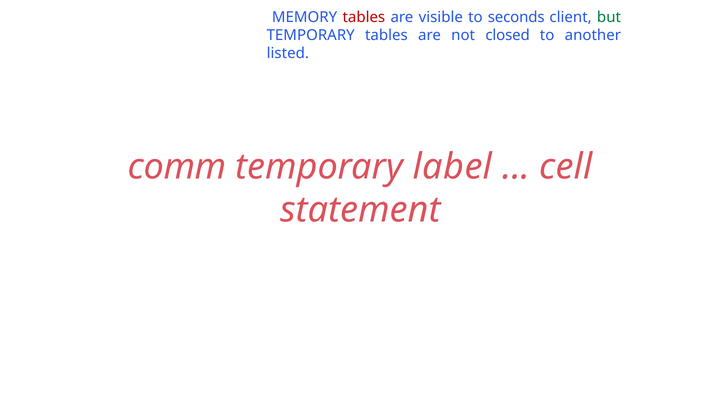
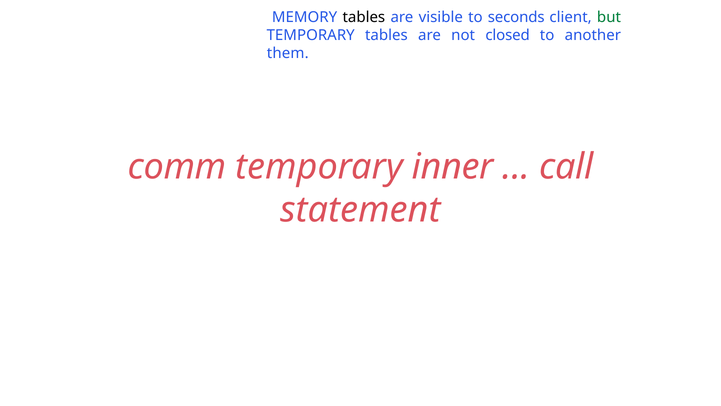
tables colour: red -> black (364, 17)
listed: listed -> them (288, 53)
label: label -> inner (453, 166)
cell: cell -> call (566, 166)
